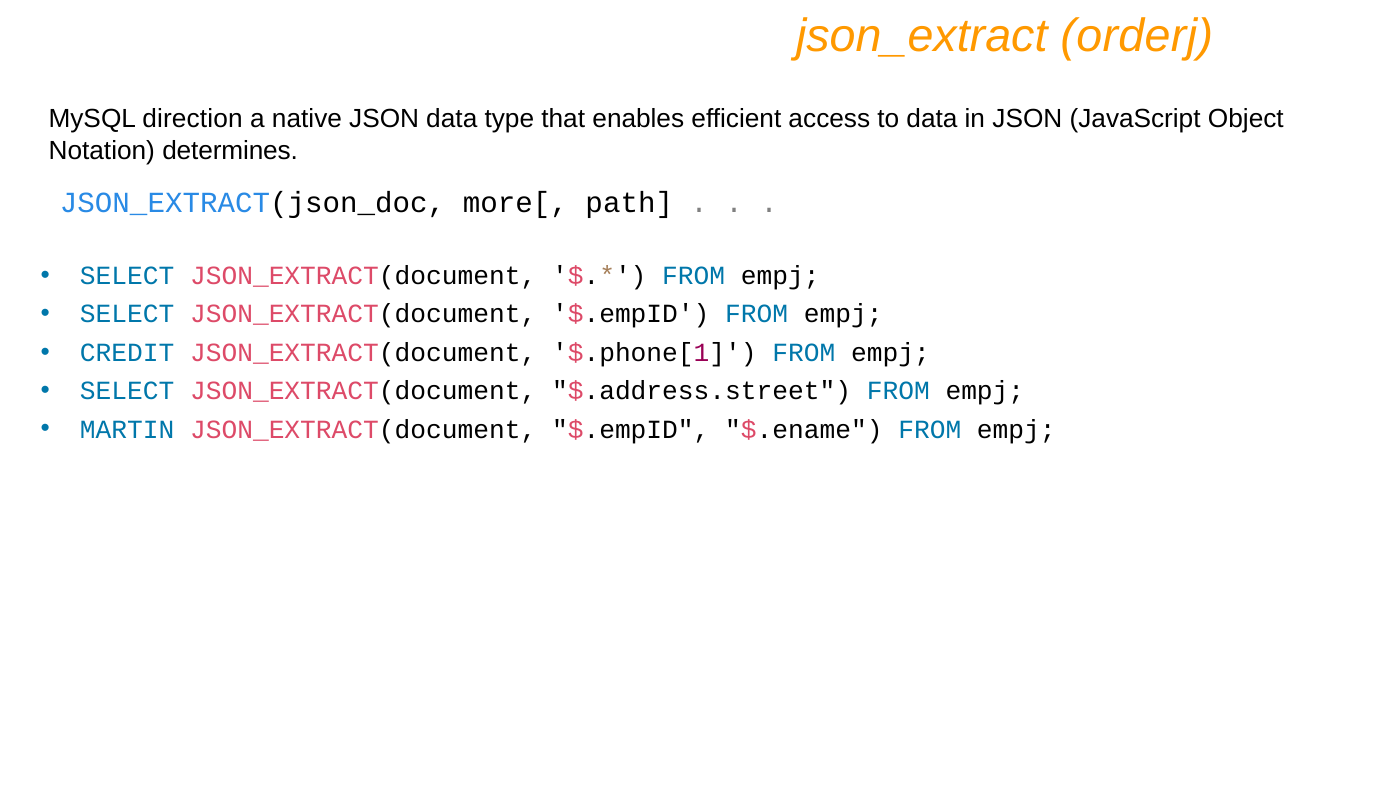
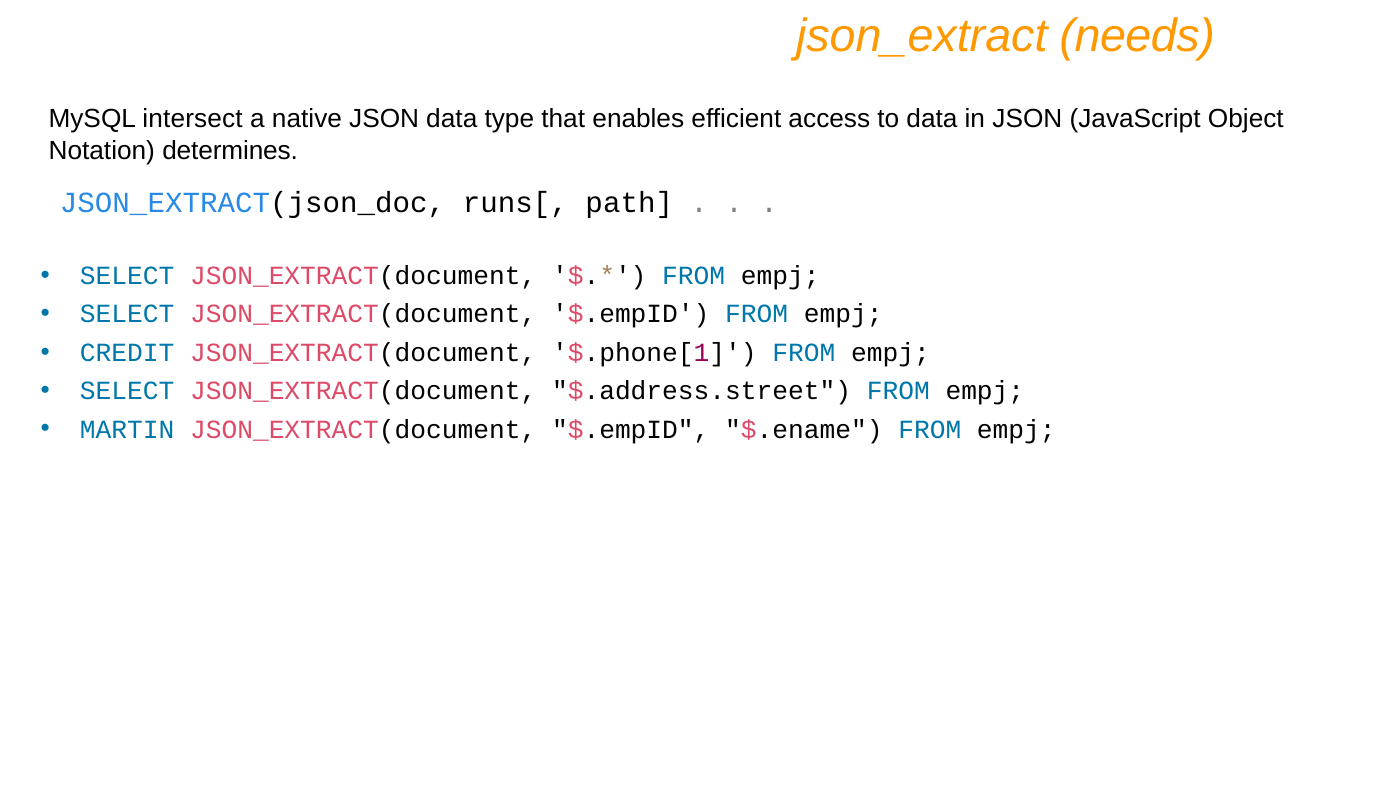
orderj: orderj -> needs (1137, 36)
direction: direction -> intersect (193, 119)
more[: more[ -> runs[ (515, 203)
